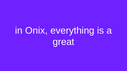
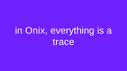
great: great -> trace (63, 42)
